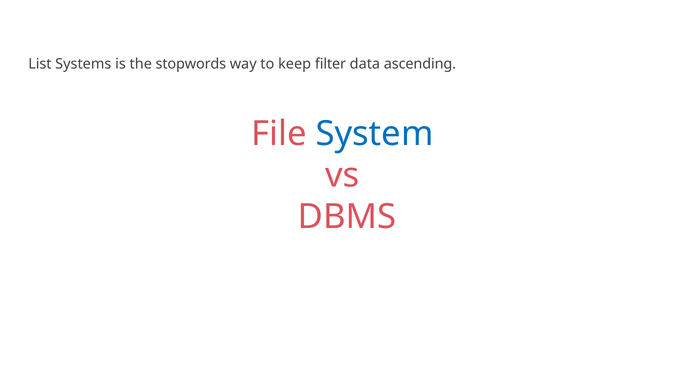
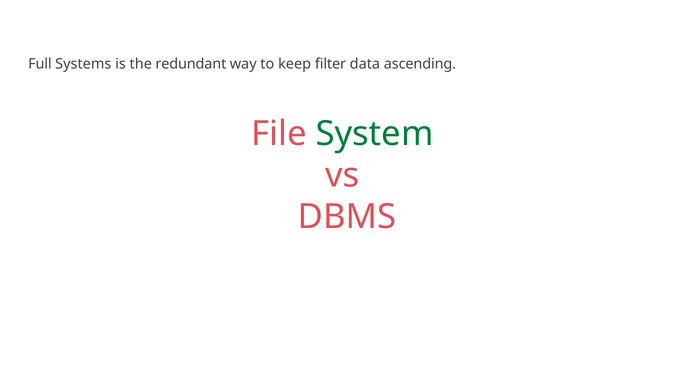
List: List -> Full (40, 64)
stopwords: stopwords -> redundant (191, 64)
System colour: blue -> green (375, 134)
